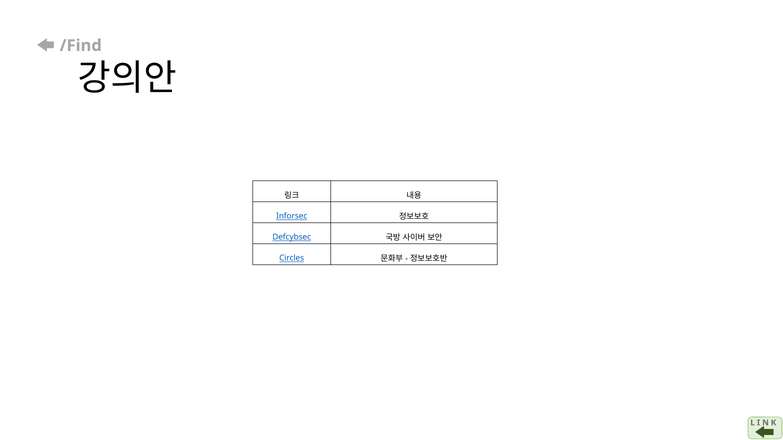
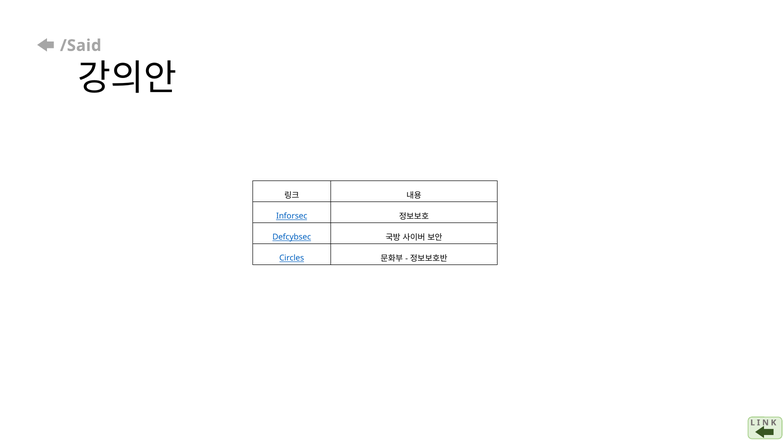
/Find: /Find -> /Said (81, 46)
